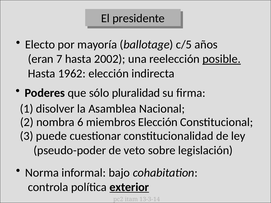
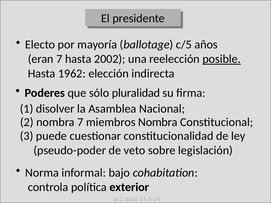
nombra 6: 6 -> 7 (80, 122)
miembros Elección: Elección -> Nombra (158, 122)
exterior underline: present -> none (129, 187)
